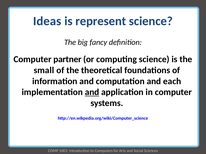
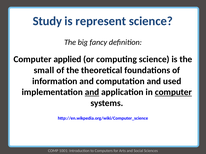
Ideas: Ideas -> Study (47, 21)
partner: partner -> applied (67, 59)
each: each -> used (172, 81)
computer underline: none -> present (173, 92)
